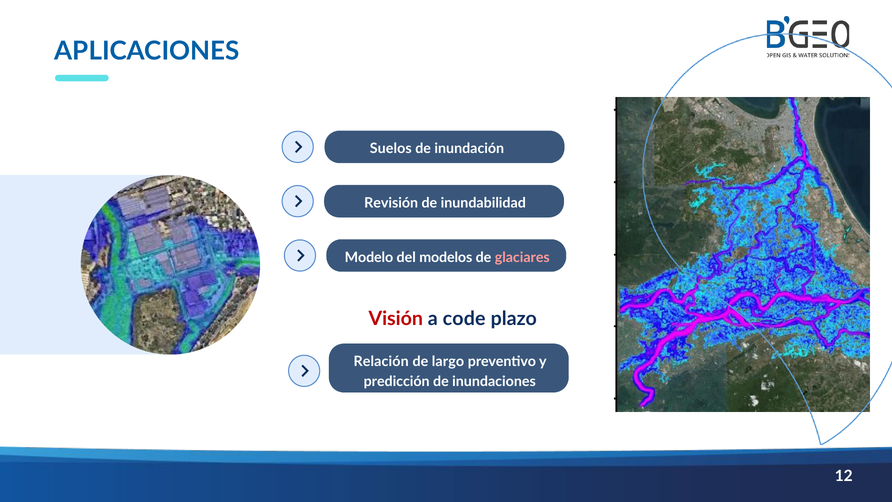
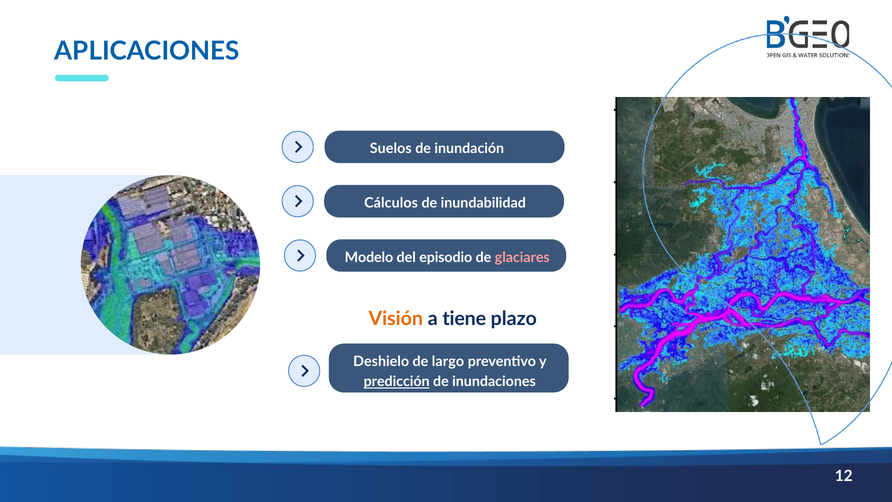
Revisión: Revisión -> Cálculos (391, 203)
modelos: modelos -> episodio (446, 257)
Visión colour: red -> orange (396, 319)
code: code -> tiene (464, 319)
Relación: Relación -> Deshielo (381, 362)
predicción underline: none -> present (397, 382)
